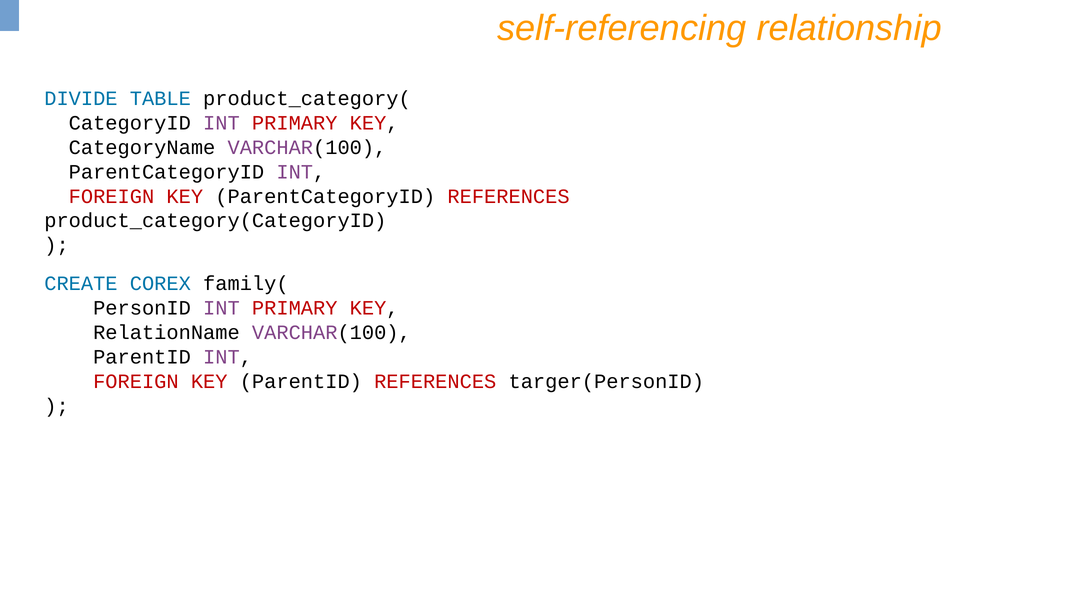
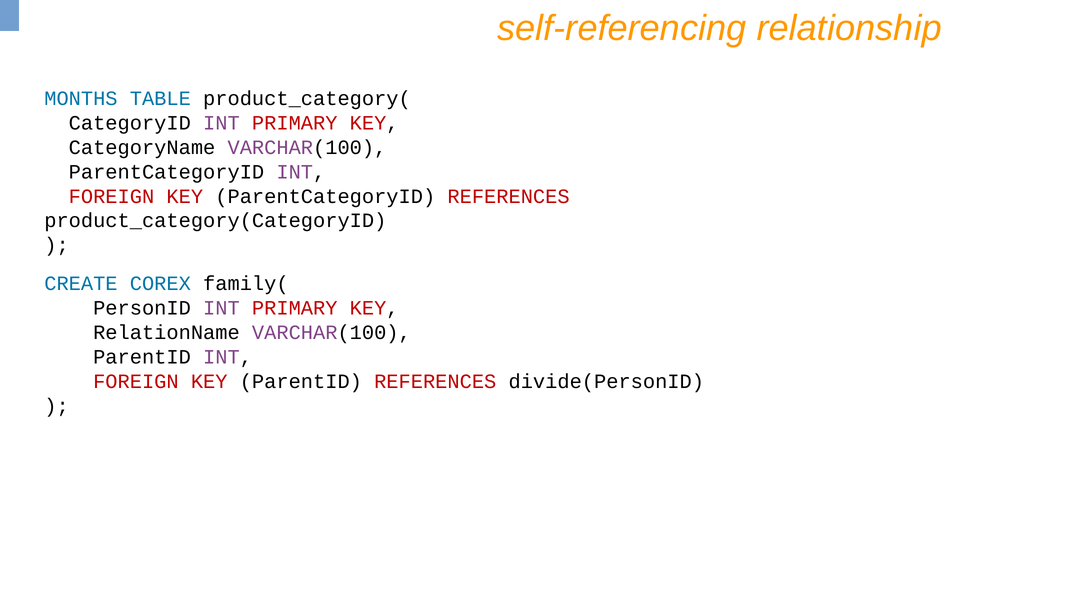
DIVIDE: DIVIDE -> MONTHS (81, 99)
targer(PersonID: targer(PersonID -> divide(PersonID (606, 381)
